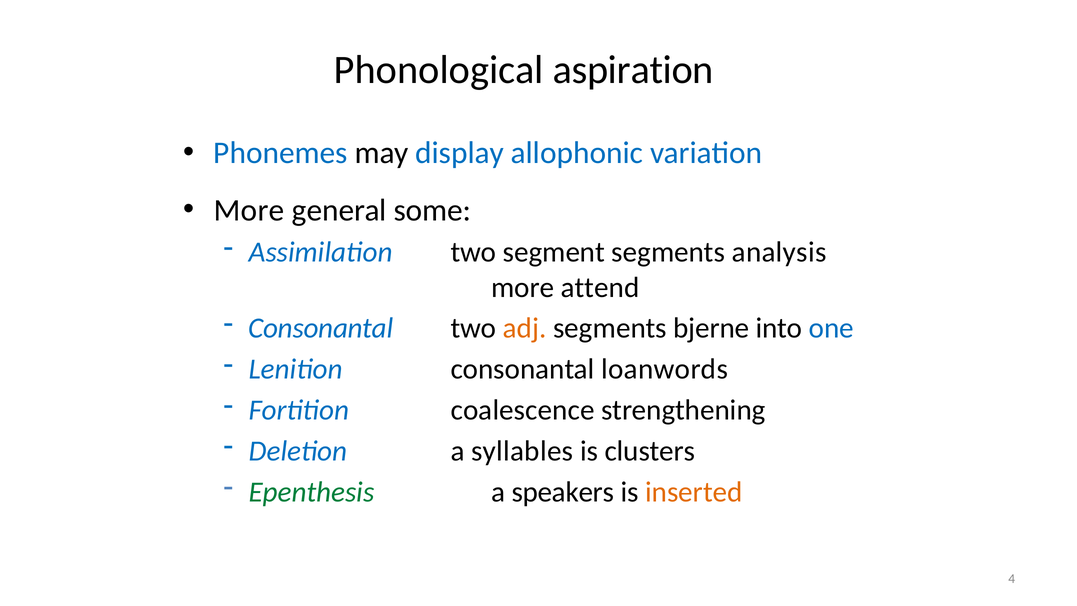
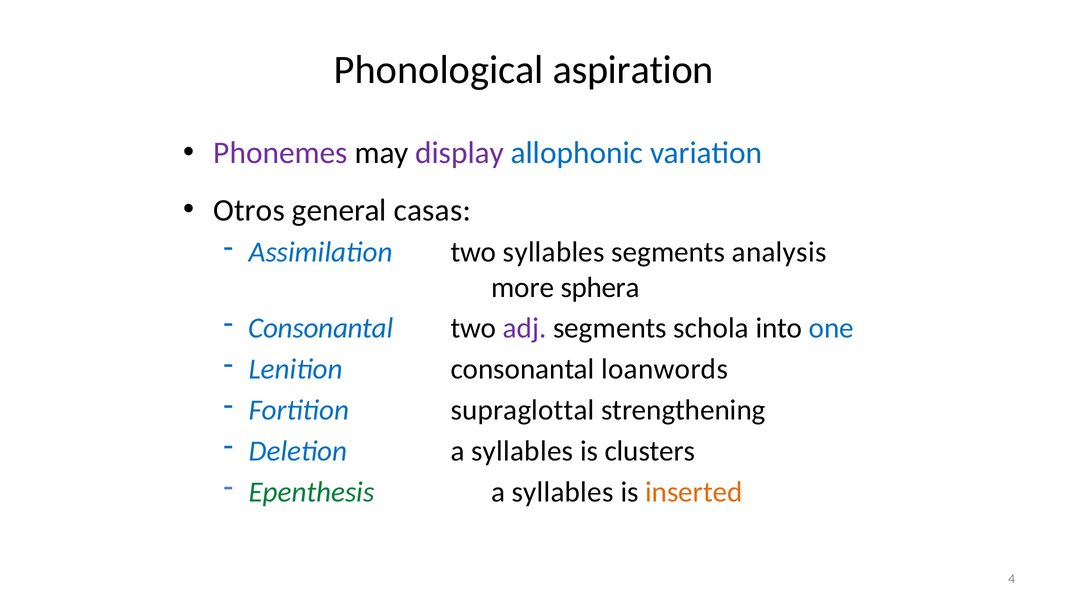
Phonemes colour: blue -> purple (280, 153)
display colour: blue -> purple (460, 153)
More: More -> Otros (249, 210)
some: some -> casas (432, 210)
two segment: segment -> syllables (554, 252)
attend: attend -> sphera (600, 287)
adj colour: orange -> purple (525, 328)
bjerne: bjerne -> schola (711, 328)
coalescence: coalescence -> supraglottal (523, 410)
speakers: speakers -> syllables (563, 492)
